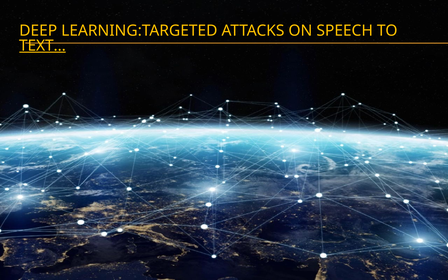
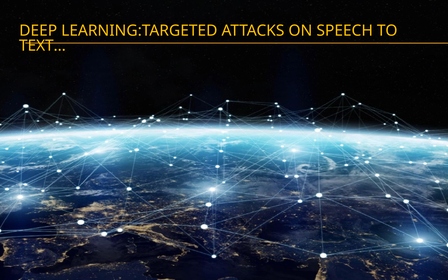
TEXT… underline: present -> none (42, 46)
